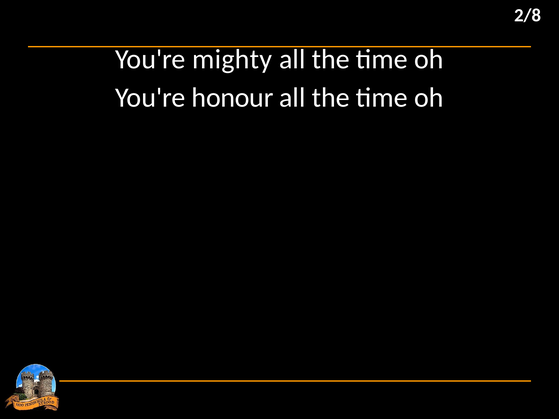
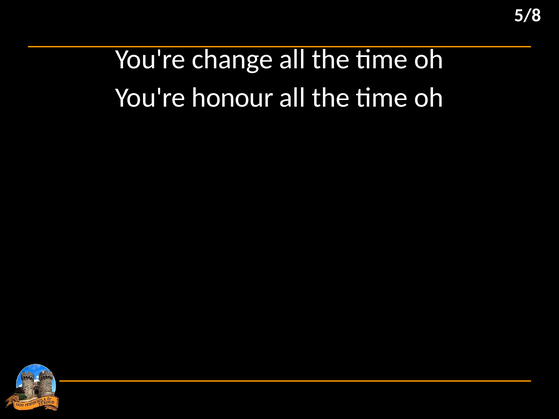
2/8: 2/8 -> 5/8 (528, 15)
mighty: mighty -> change (232, 59)
